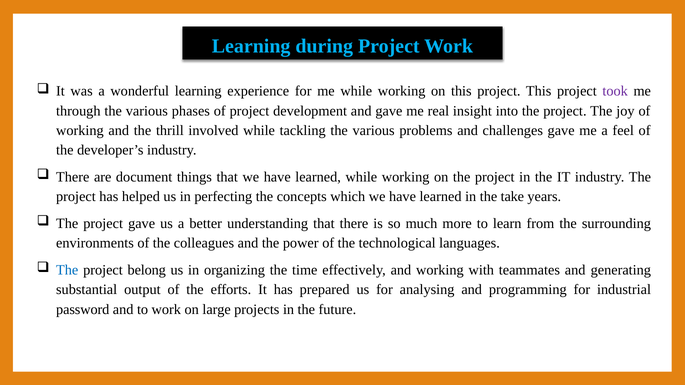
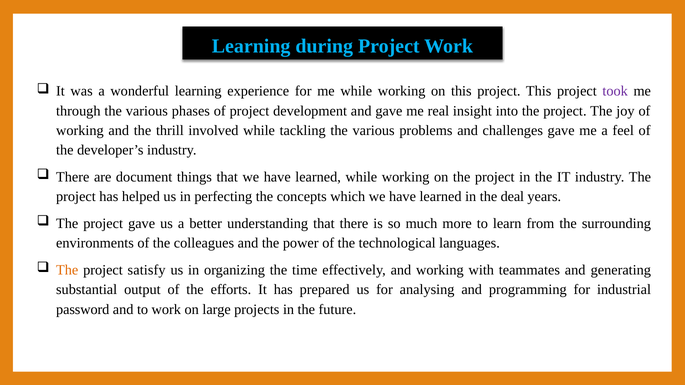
take: take -> deal (512, 197)
The colour: blue -> orange (67, 270)
belong: belong -> satisfy (147, 270)
